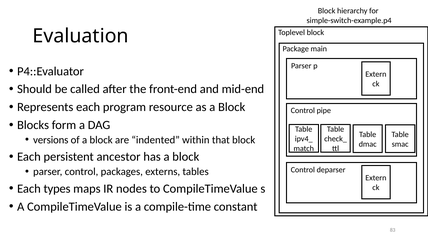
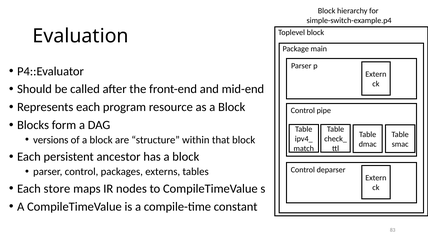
indented: indented -> structure (156, 140)
types: types -> store (57, 188)
